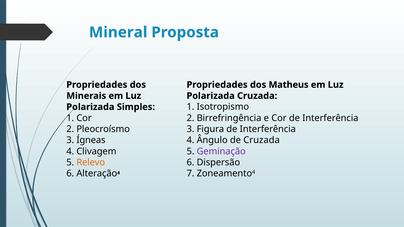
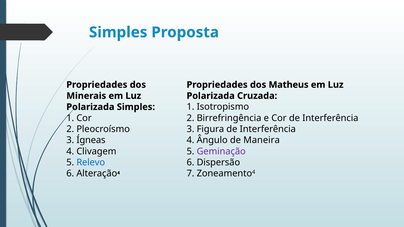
Mineral: Mineral -> Simples (118, 32)
de Cruzada: Cruzada -> Maneira (262, 140)
Relevo colour: orange -> blue (91, 163)
